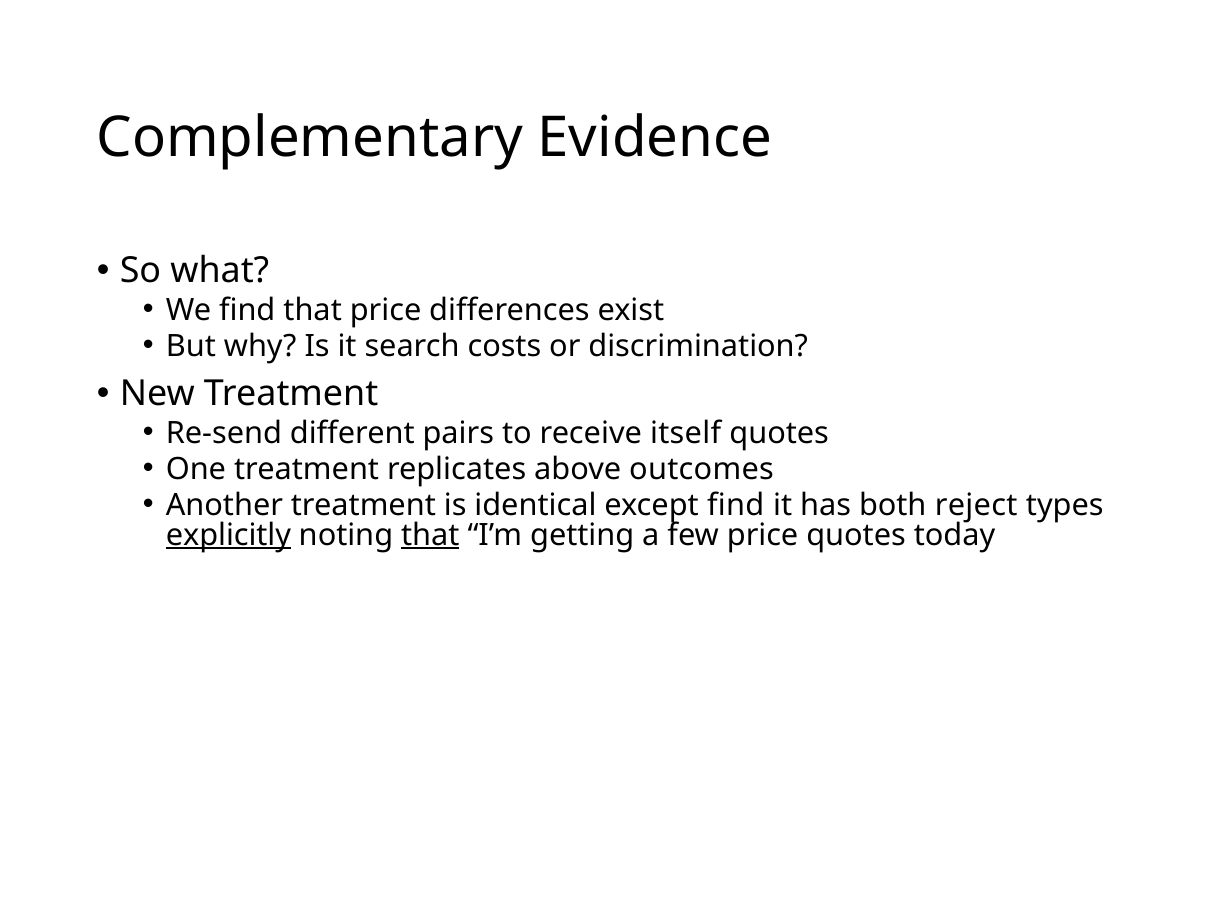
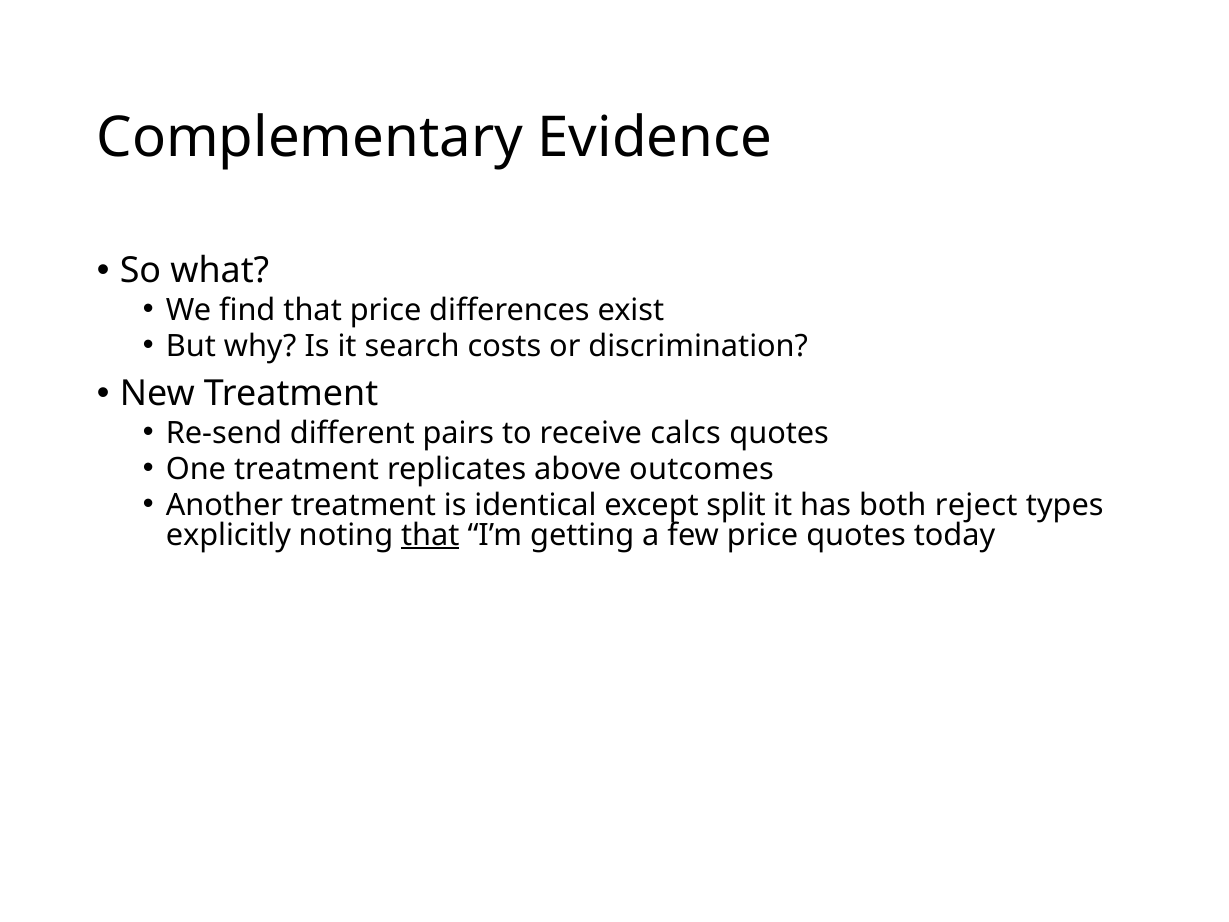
itself: itself -> calcs (686, 433)
except find: find -> split (736, 505)
explicitly underline: present -> none (228, 535)
